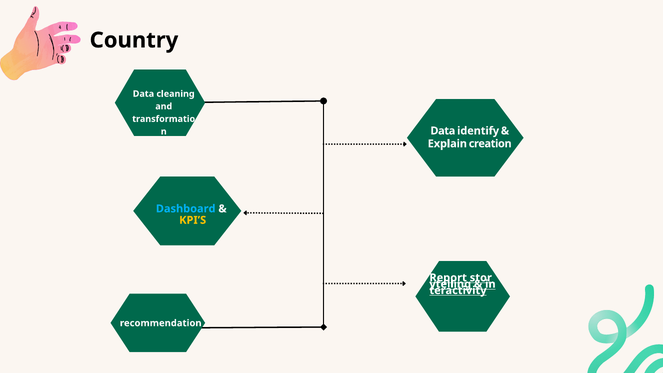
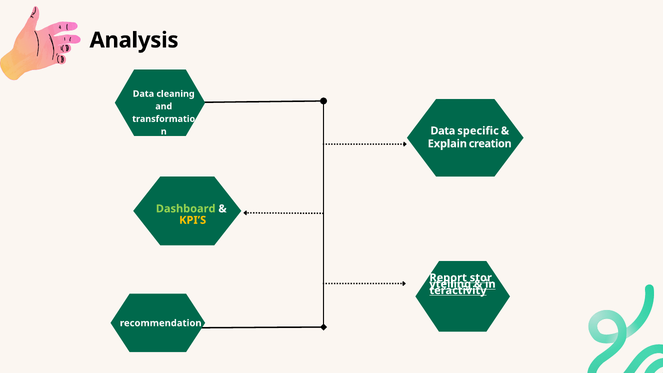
Country: Country -> Analysis (134, 40)
identify: identify -> specific (478, 131)
Dashboard colour: light blue -> light green (186, 209)
